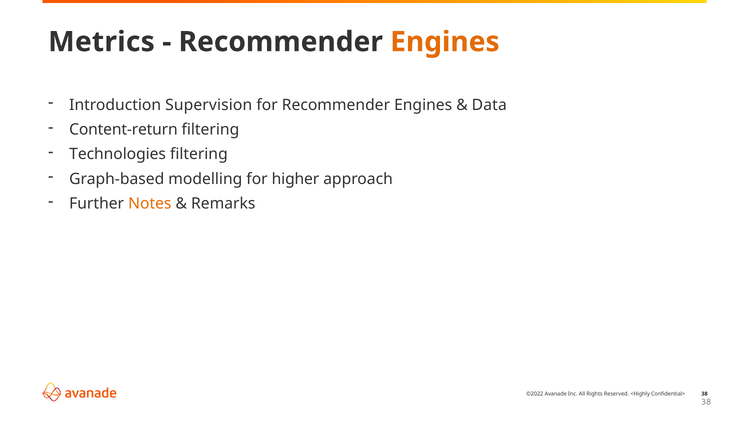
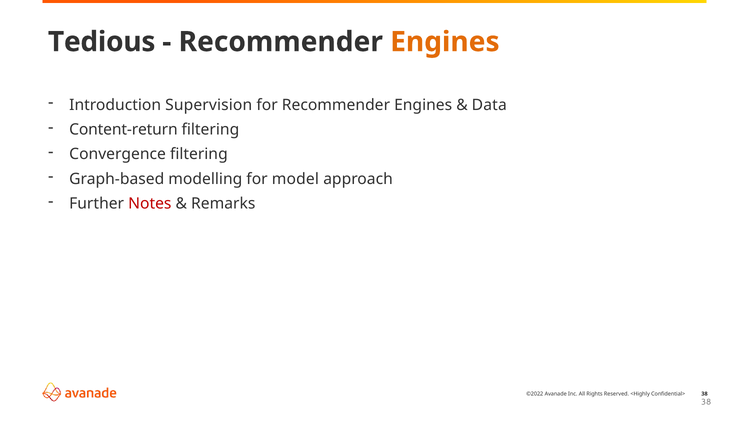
Metrics: Metrics -> Tedious (102, 42)
Technologies: Technologies -> Convergence (118, 154)
higher: higher -> model (295, 179)
Notes colour: orange -> red (150, 204)
